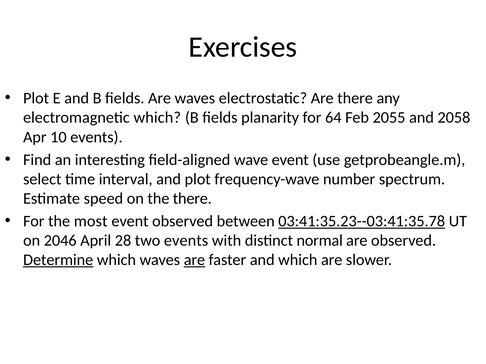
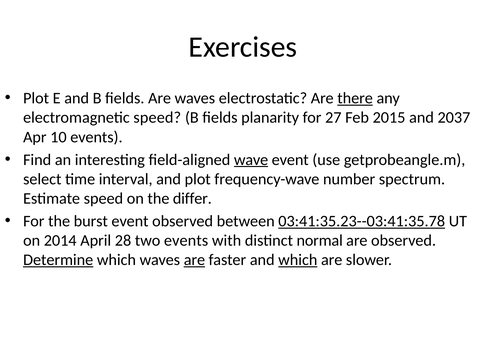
there underline: none -> present (355, 98)
electromagnetic which: which -> speed (157, 118)
64: 64 -> 27 (333, 118)
2055: 2055 -> 2015 (389, 118)
2058: 2058 -> 2037 (454, 118)
wave underline: none -> present (251, 160)
the there: there -> differ (192, 199)
most: most -> burst (91, 221)
2046: 2046 -> 2014 (60, 241)
which underline: none -> present (298, 260)
